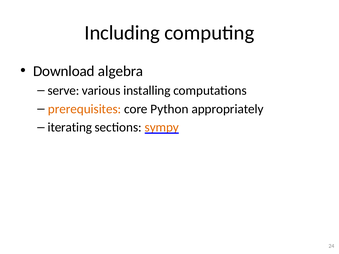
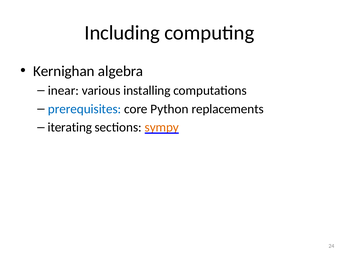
Download: Download -> Kernighan (64, 71)
serve: serve -> inear (63, 91)
prerequisites colour: orange -> blue (85, 109)
appropriately: appropriately -> replacements (228, 109)
